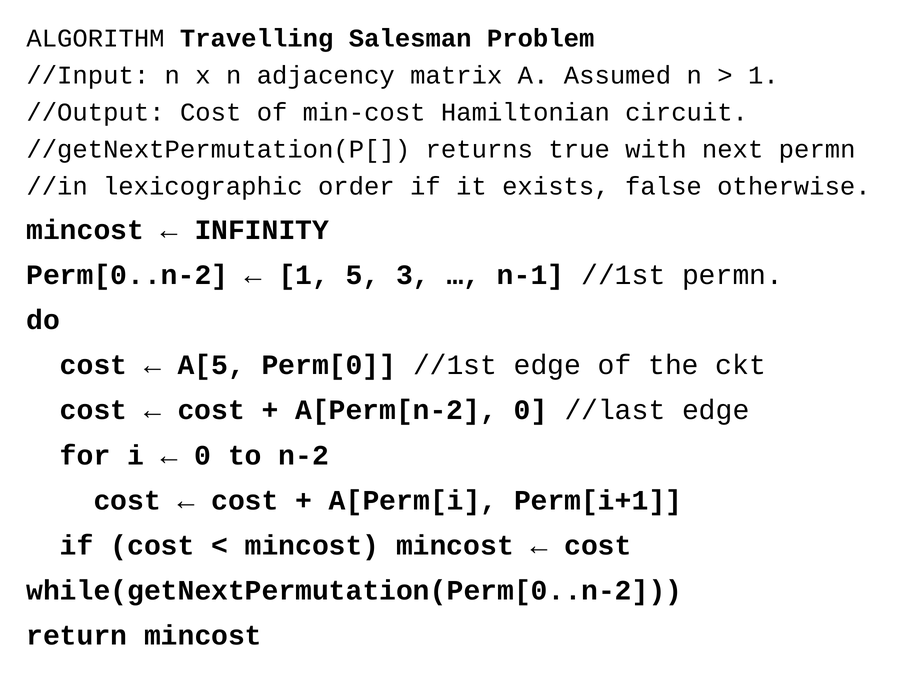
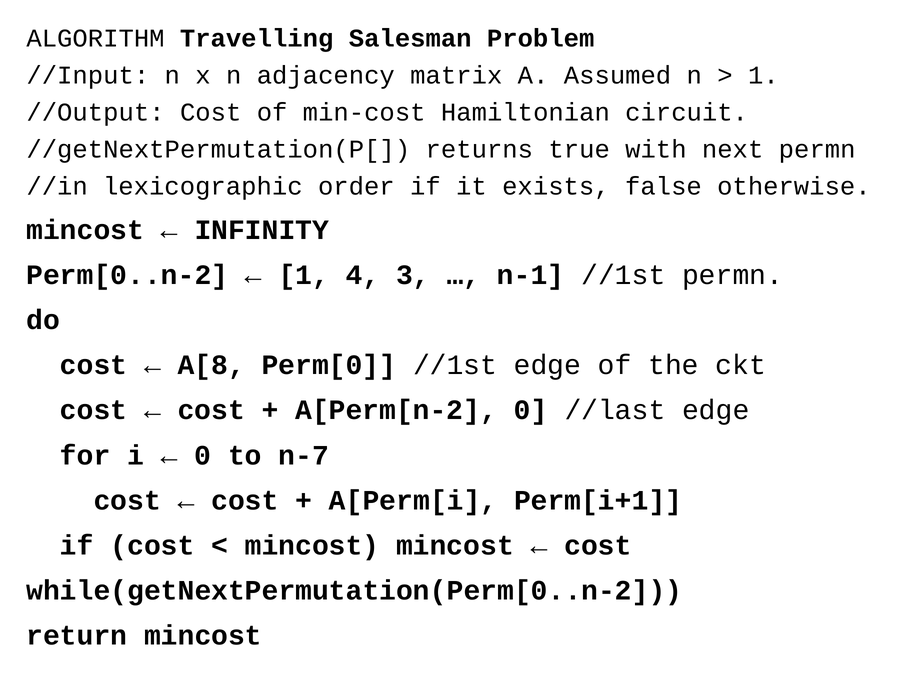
5: 5 -> 4 (363, 275)
A[5: A[5 -> A[8 (211, 365)
n-2: n-2 -> n-7 (304, 455)
